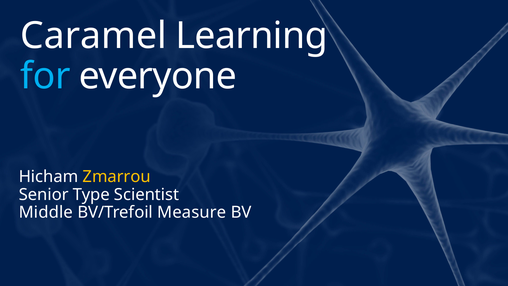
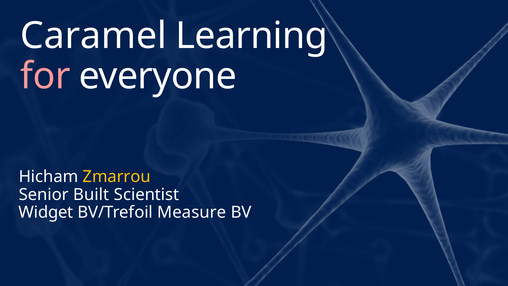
for colour: light blue -> pink (45, 76)
Type: Type -> Built (91, 194)
Middle: Middle -> Widget (46, 212)
